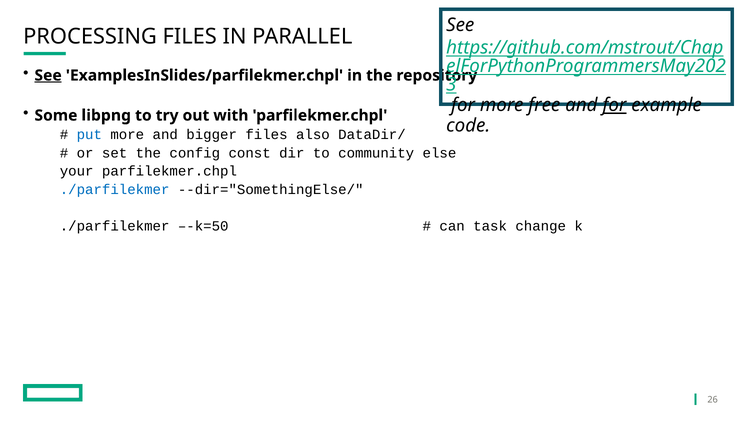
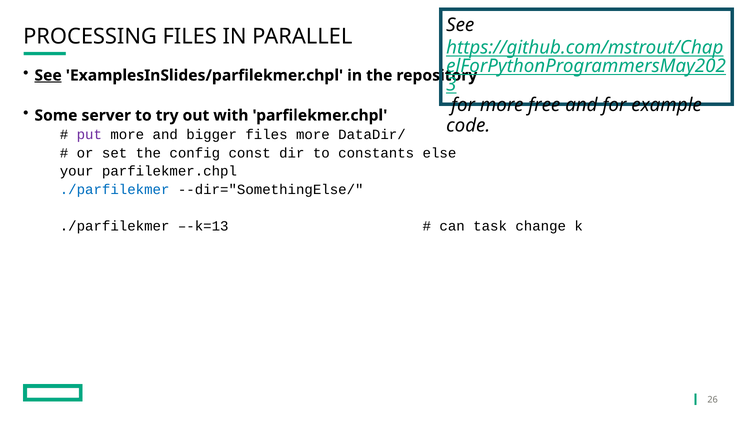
for underline: present -> none (614, 105)
libpng: libpng -> server (106, 115)
put colour: blue -> purple (89, 135)
files also: also -> more (313, 135)
community: community -> constants (376, 153)
–-k=50: –-k=50 -> –-k=13 (203, 226)
